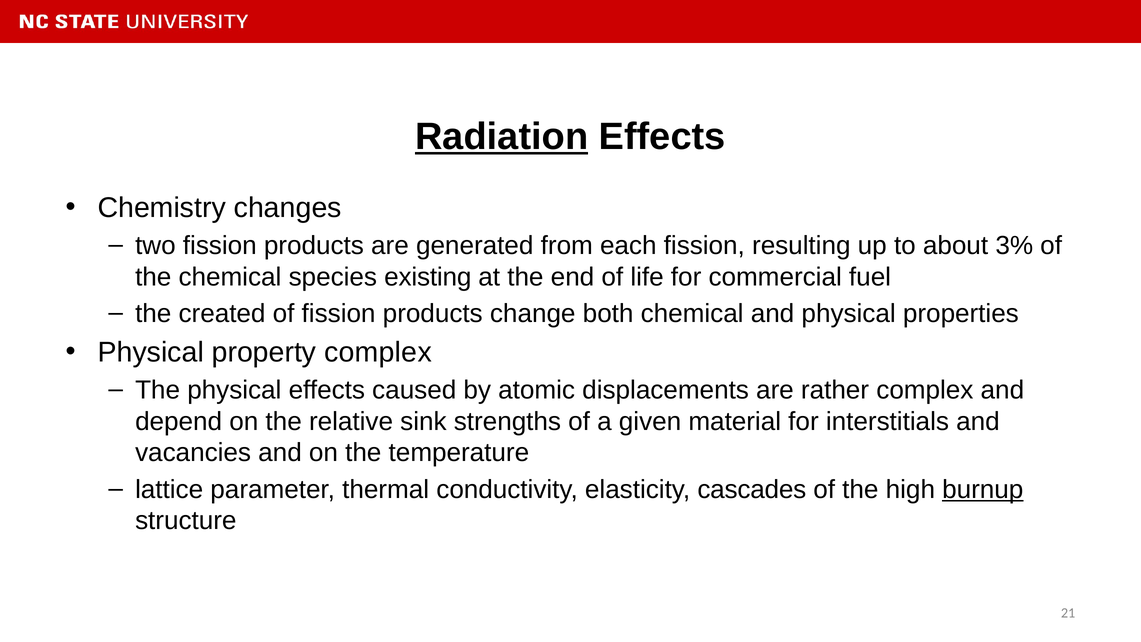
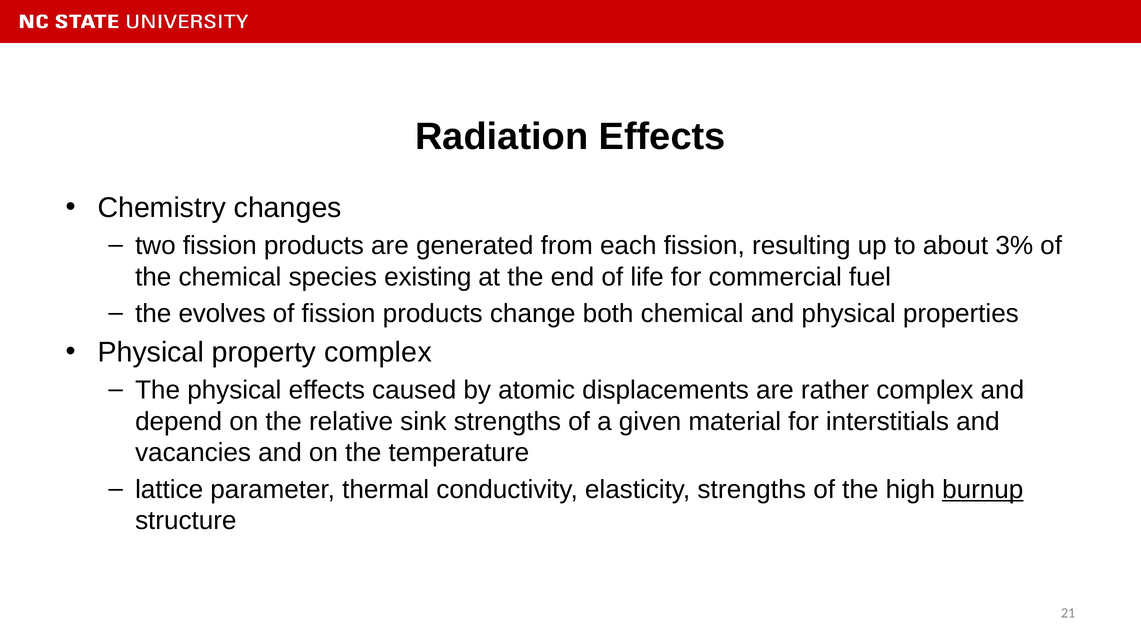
Radiation underline: present -> none (502, 137)
created: created -> evolves (222, 313)
elasticity cascades: cascades -> strengths (752, 489)
